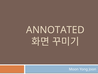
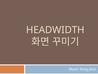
ANNOTATED: ANNOTATED -> HEADWIDTH (55, 30)
